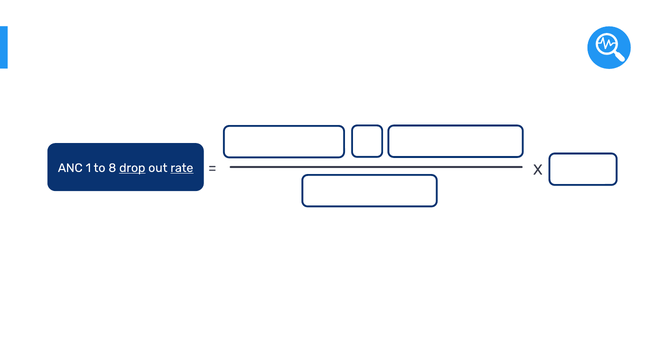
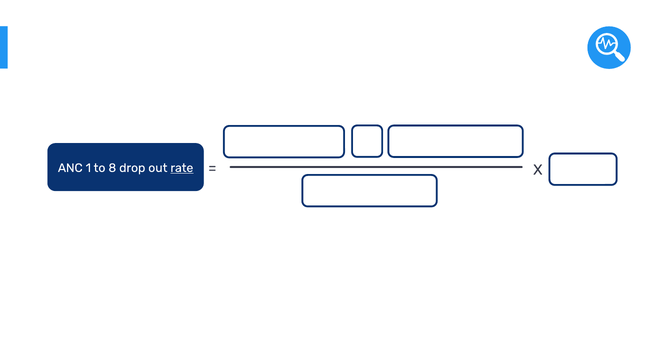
drop underline: present -> none (132, 168)
